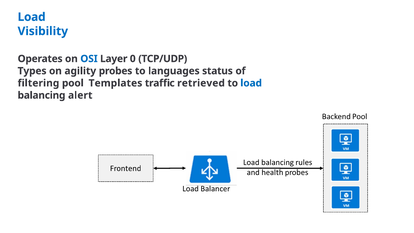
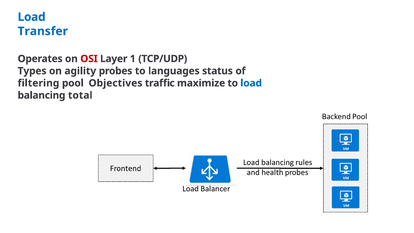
Visibility: Visibility -> Transfer (43, 31)
OSI colour: blue -> red (89, 59)
0: 0 -> 1 (133, 59)
Templates: Templates -> Objectives (115, 83)
retrieved: retrieved -> maximize (201, 83)
alert: alert -> total (80, 95)
